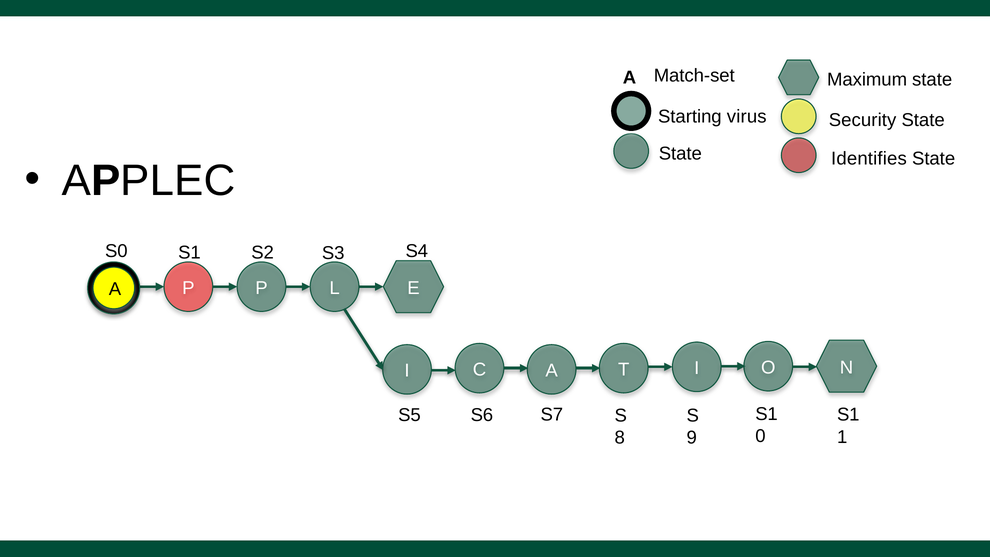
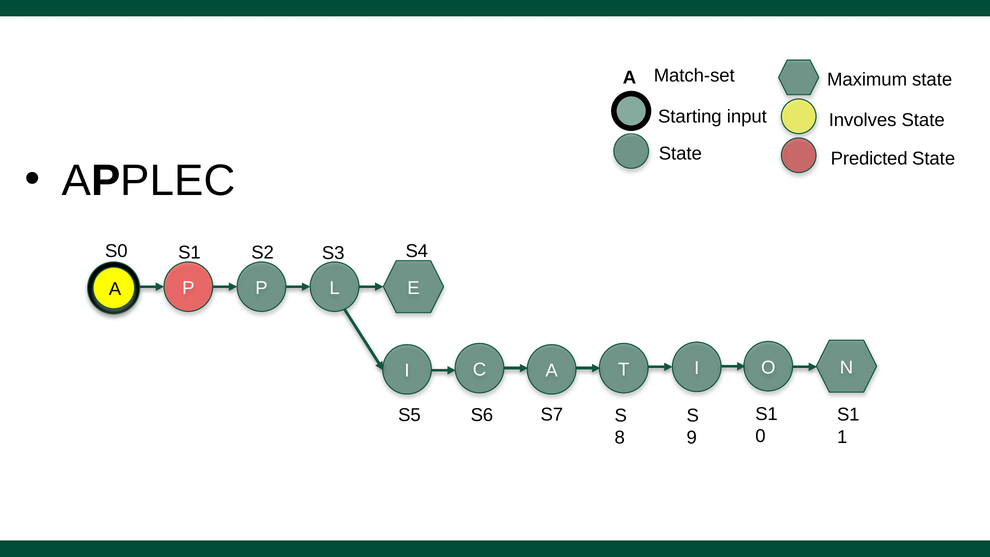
virus: virus -> input (747, 116)
Security: Security -> Involves (863, 120)
Identifies: Identifies -> Predicted (869, 158)
